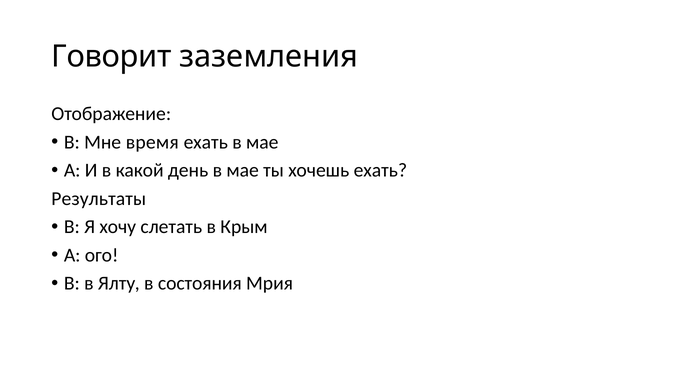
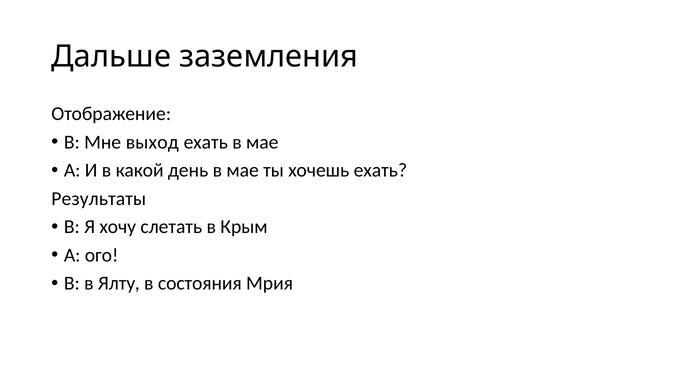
Говорит: Говорит -> Дальше (111, 57)
время: время -> выход (152, 142)
